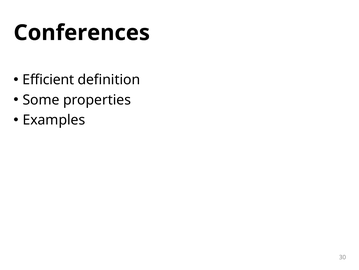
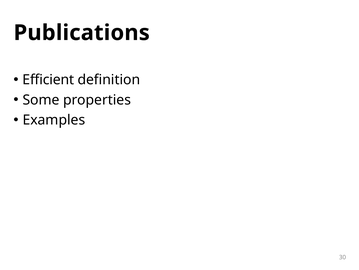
Conferences: Conferences -> Publications (82, 33)
